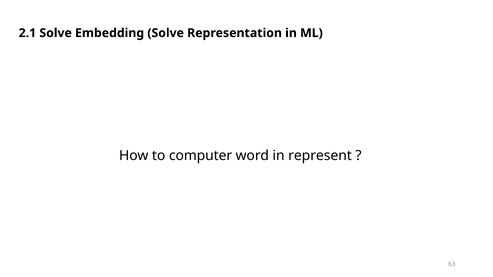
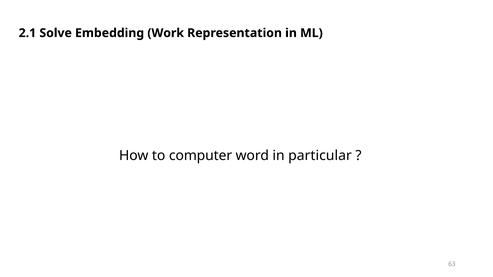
Embedding Solve: Solve -> Work (166, 33)
represent: represent -> particular (320, 156)
